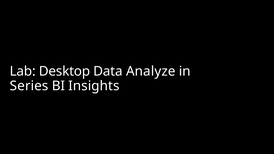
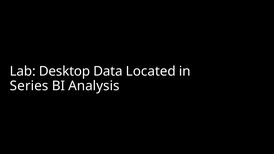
Analyze: Analyze -> Located (151, 71)
Insights: Insights -> Analysis (94, 86)
